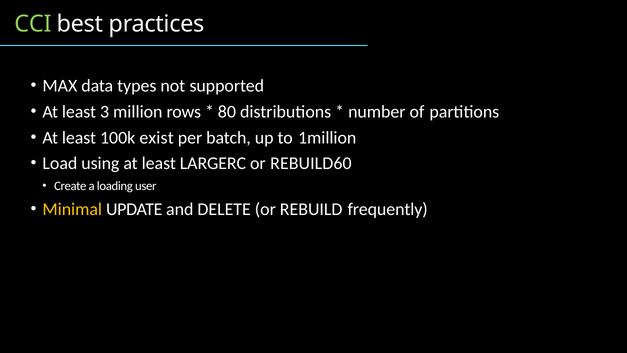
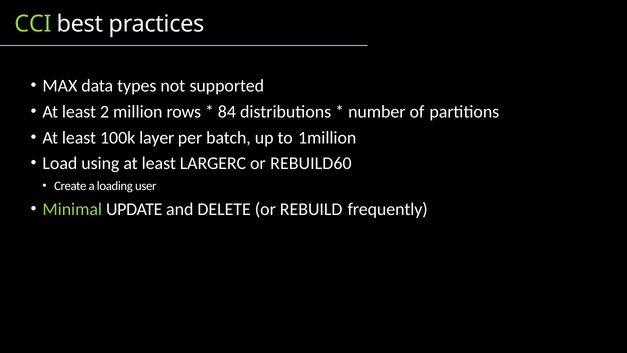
3: 3 -> 2 (105, 112)
80: 80 -> 84 (227, 112)
exist: exist -> layer (157, 138)
Minimal colour: yellow -> light green (72, 209)
